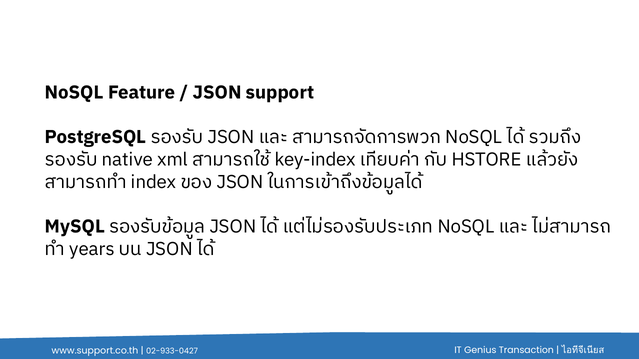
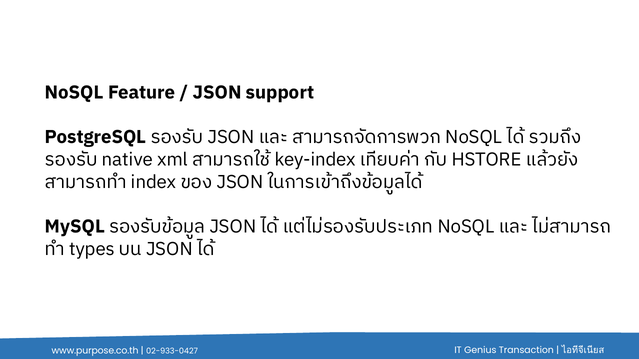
years: years -> types (92, 249)
www.support.co.th: www.support.co.th -> www.purpose.co.th (95, 351)
